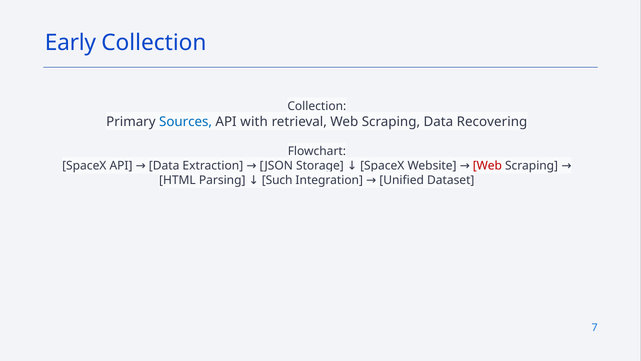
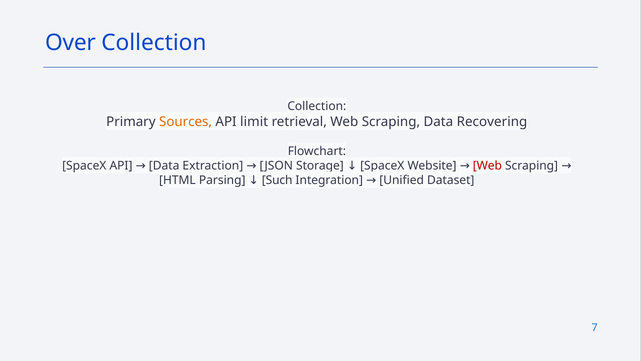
Early: Early -> Over (70, 43)
Sources colour: blue -> orange (186, 122)
with: with -> limit (254, 122)
